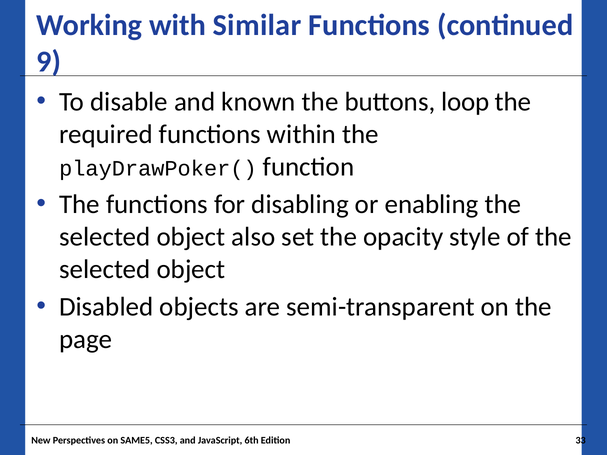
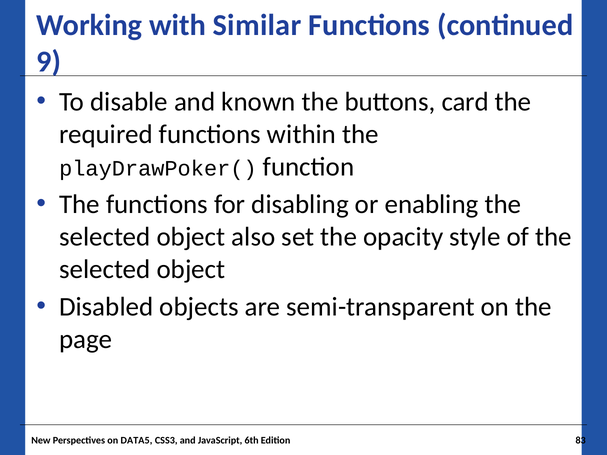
loop: loop -> card (465, 102)
SAME5: SAME5 -> DATA5 (136, 441)
33: 33 -> 83 (581, 441)
